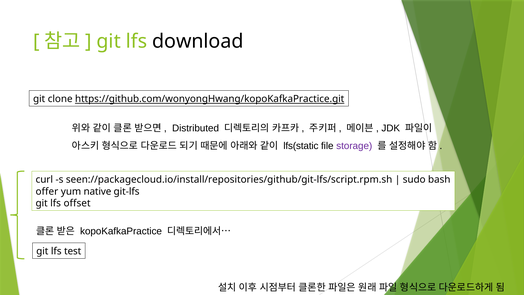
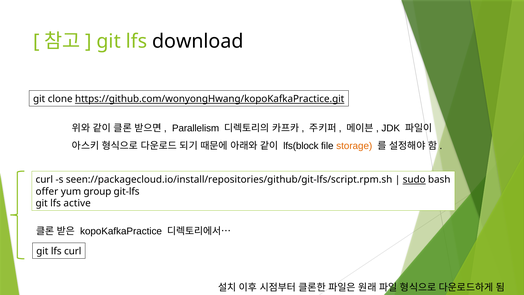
Distributed: Distributed -> Parallelism (196, 128)
lfs(static: lfs(static -> lfs(block (301, 146)
storage colour: purple -> orange (354, 146)
sudo underline: none -> present (414, 180)
native: native -> group (97, 191)
offset: offset -> active (77, 203)
lfs test: test -> curl (73, 251)
